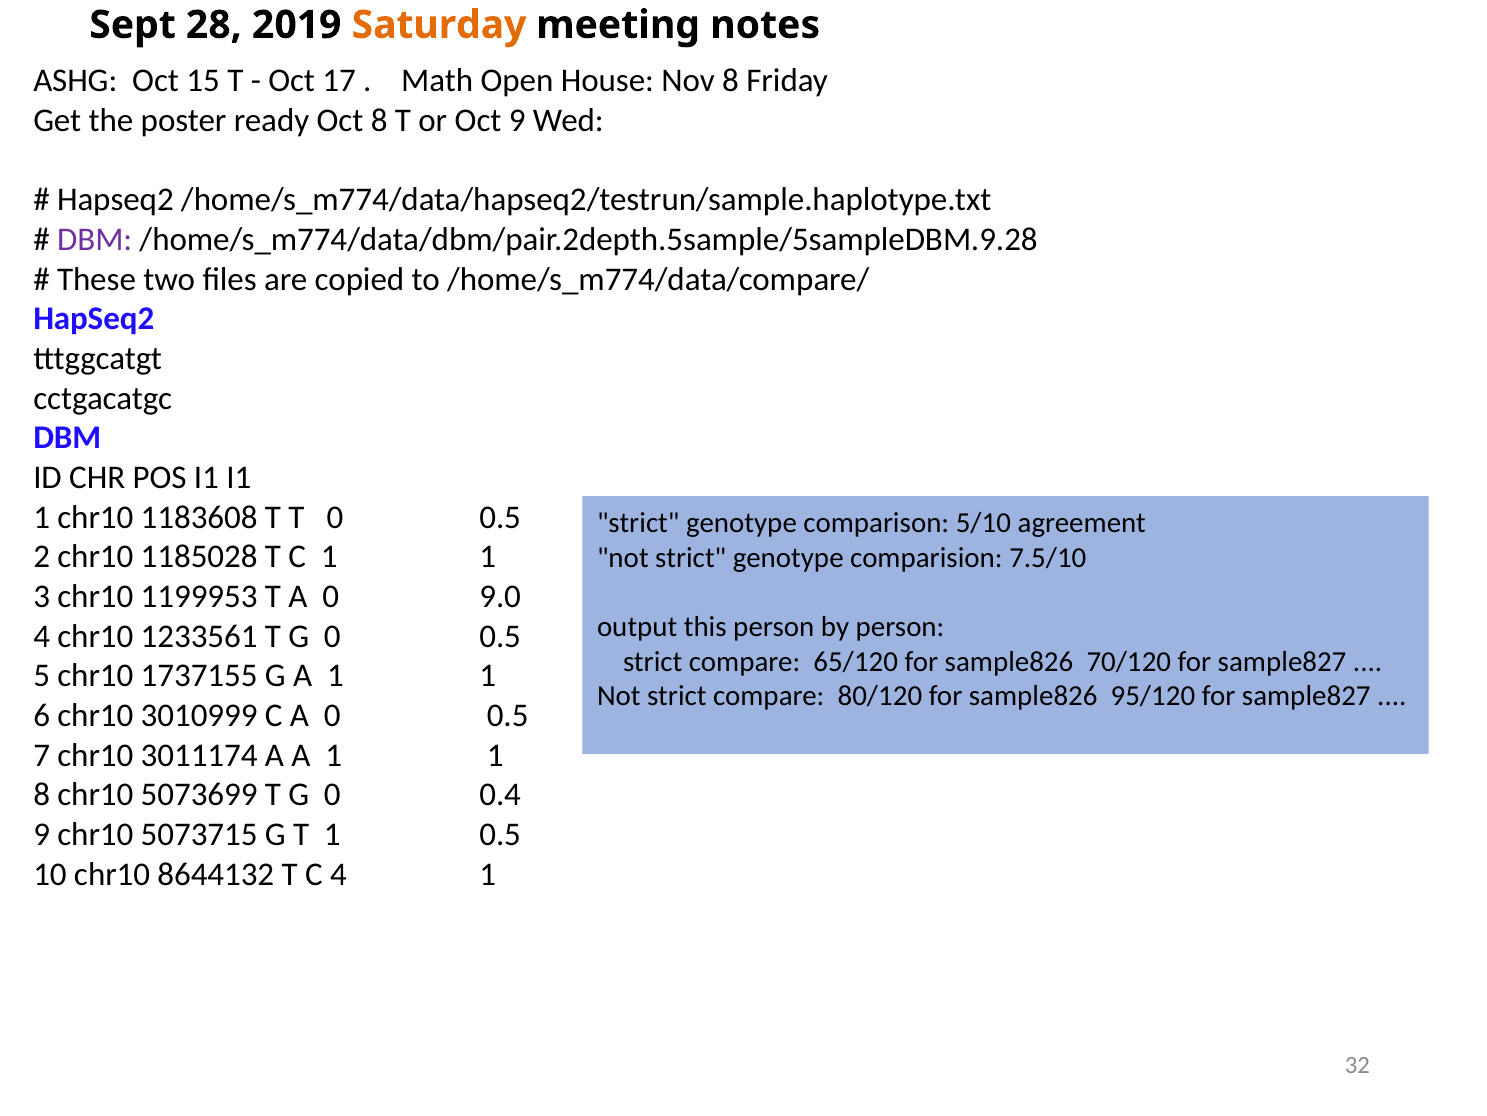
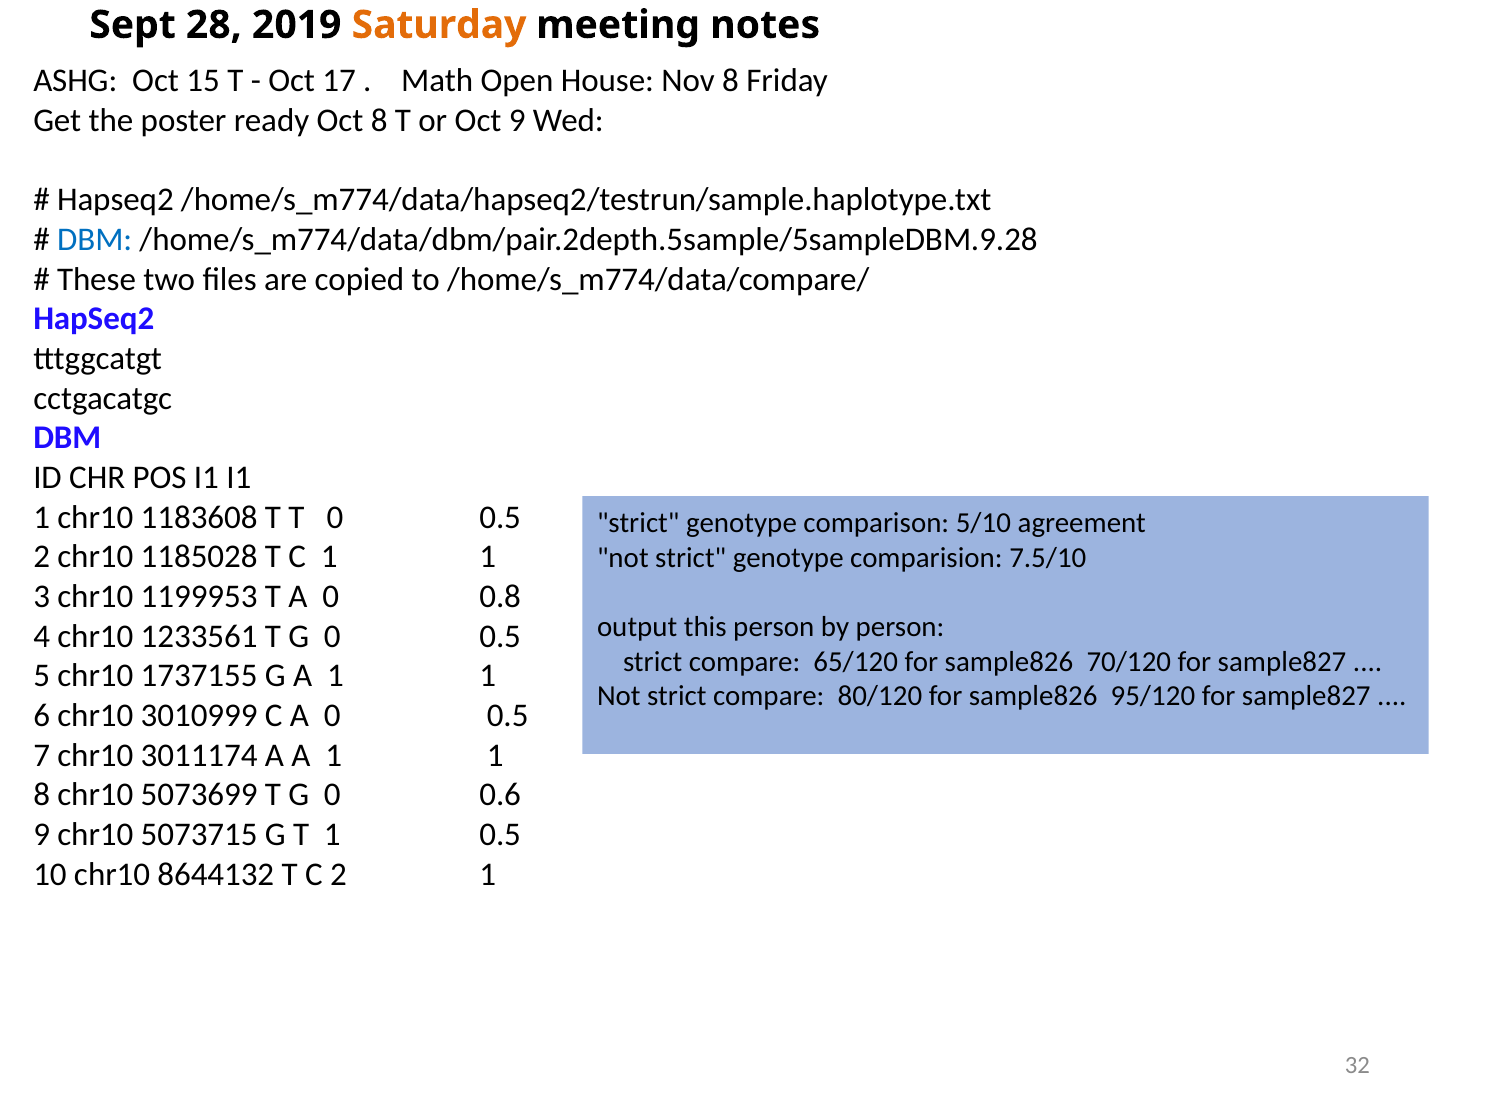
DBM colour: purple -> blue (95, 239)
9.0: 9.0 -> 0.8 (500, 596)
0.4: 0.4 -> 0.6 (500, 794)
C 4: 4 -> 2 (338, 874)
